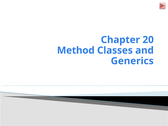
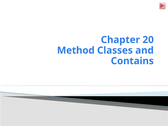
Generics: Generics -> Contains (132, 61)
